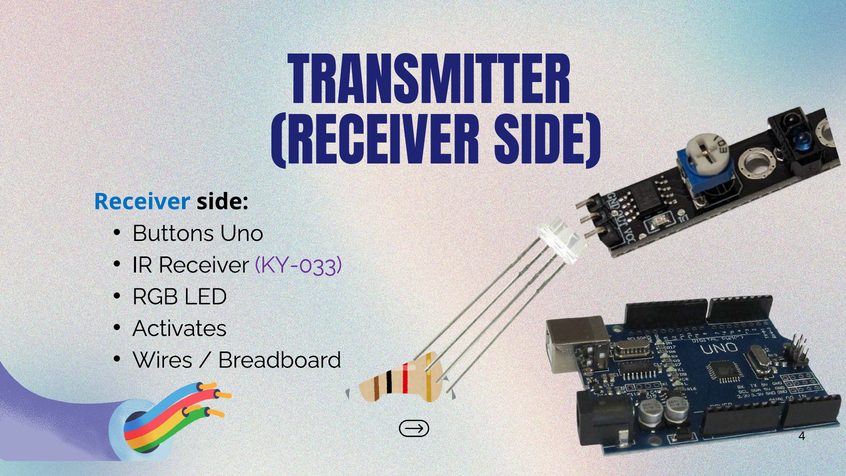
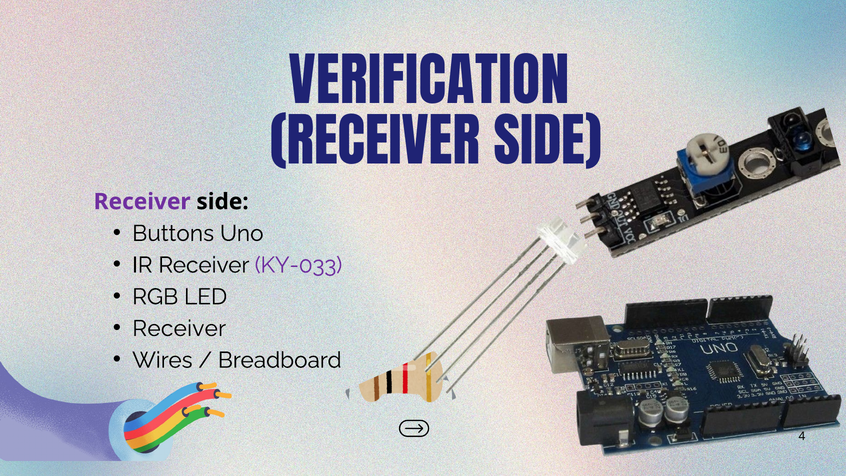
TRANSMITTER: TRANSMITTER -> VERIFICATION (429, 84)
Receiver colour: blue -> purple (142, 202)
Activates: Activates -> Receiver (179, 328)
